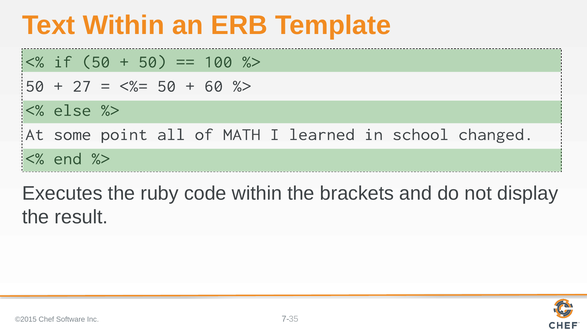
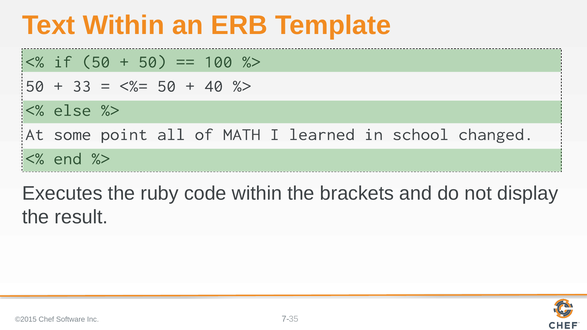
27: 27 -> 33 (82, 86)
60: 60 -> 40 (214, 86)
